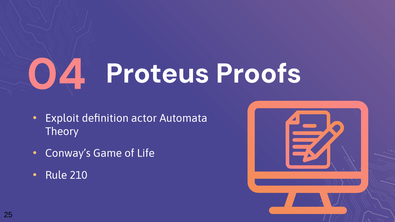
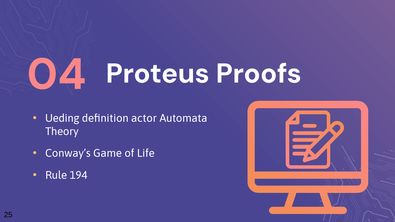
Exploit: Exploit -> Ueding (62, 118)
210: 210 -> 194 (79, 175)
